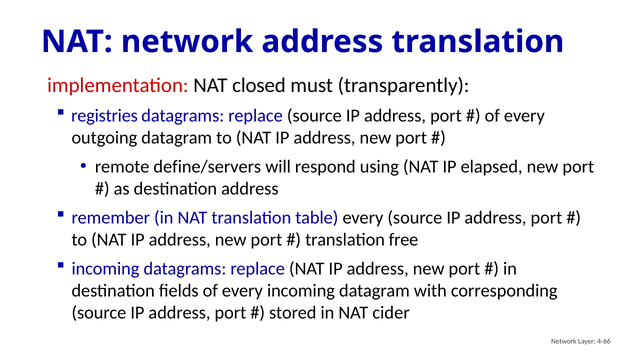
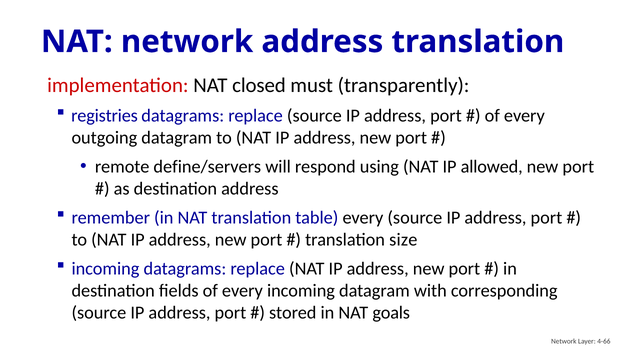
elapsed: elapsed -> allowed (492, 167)
free: free -> size (403, 240)
cider: cider -> goals (391, 312)
